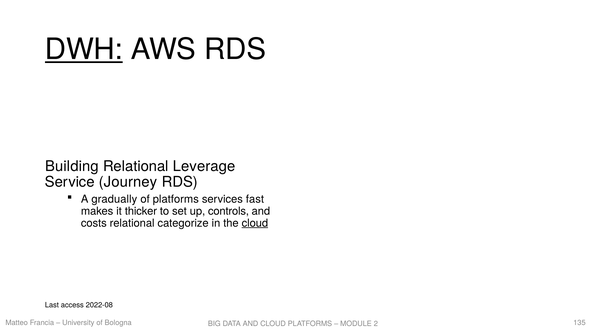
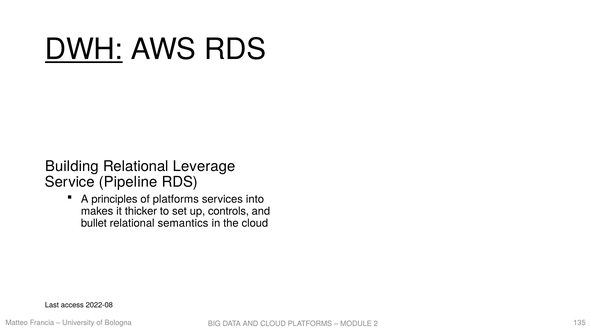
Journey: Journey -> Pipeline (128, 182)
gradually: gradually -> principles (114, 199)
fast: fast -> into (255, 199)
costs: costs -> bullet (94, 223)
categorize: categorize -> semantics (183, 223)
cloud underline: present -> none (255, 223)
